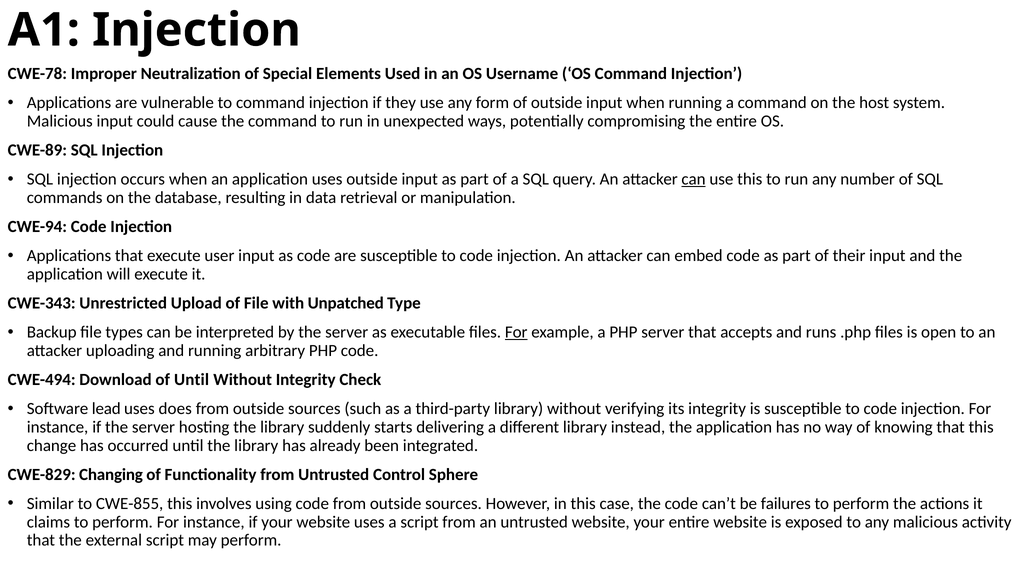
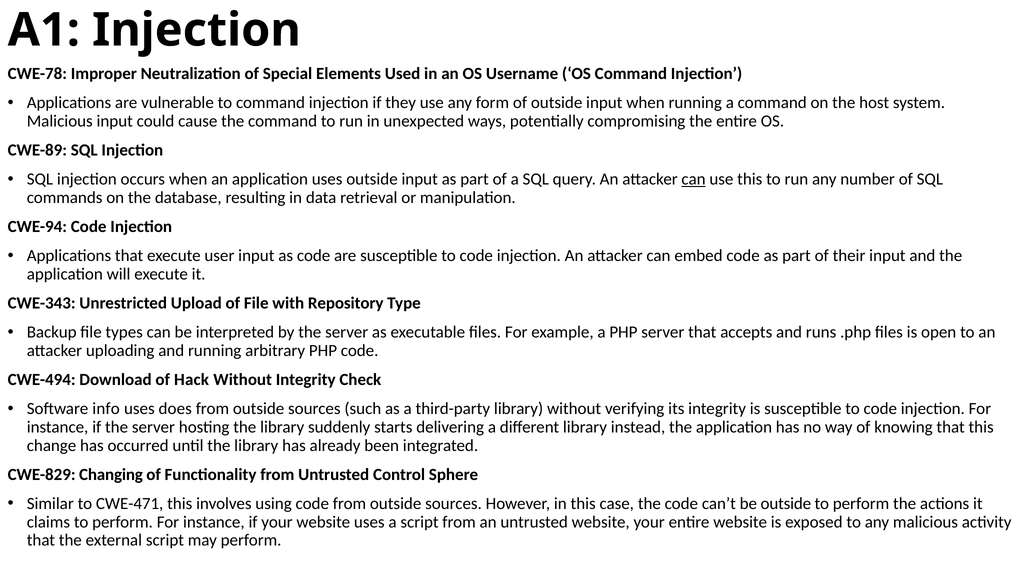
Unpatched: Unpatched -> Repository (346, 303)
For underline: present -> none (516, 332)
of Until: Until -> Hack (192, 380)
lead: lead -> info (106, 409)
CWE-855: CWE-855 -> CWE-471 (130, 503)
be failures: failures -> outside (786, 503)
